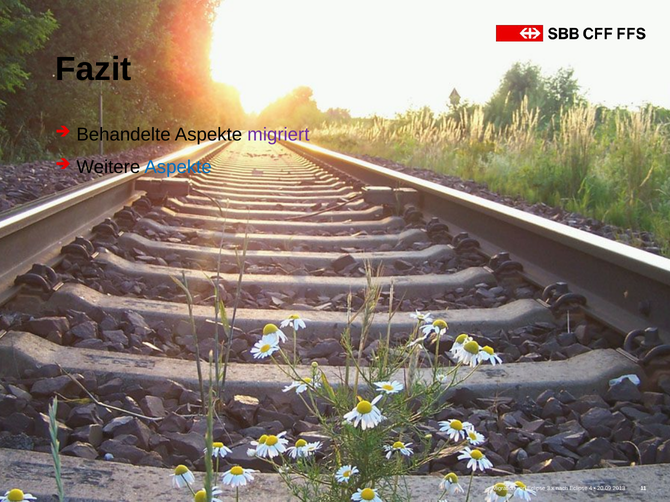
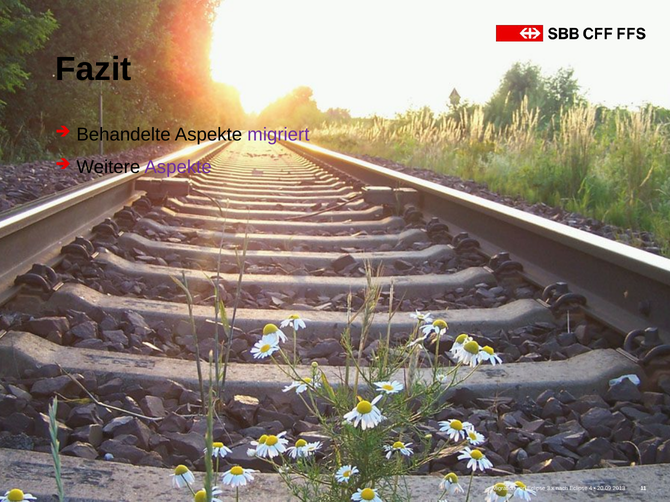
Aspekte colour: blue -> purple (178, 167)
